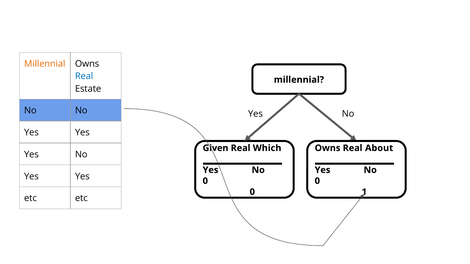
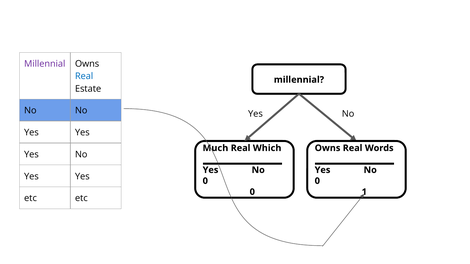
Millennial colour: orange -> purple (45, 64)
Given: Given -> Much (215, 148)
About: About -> Words (379, 148)
